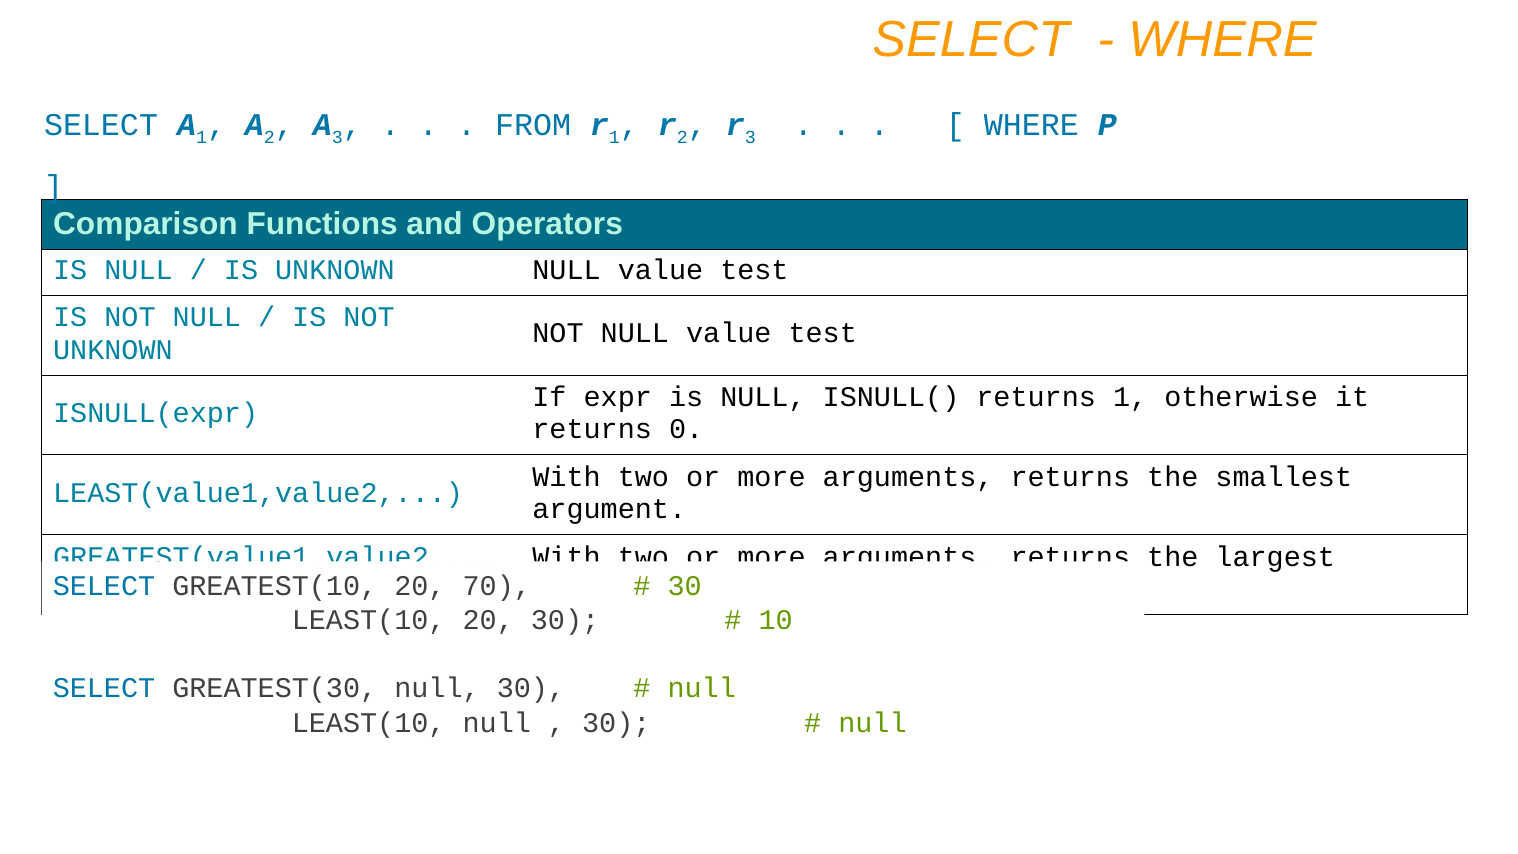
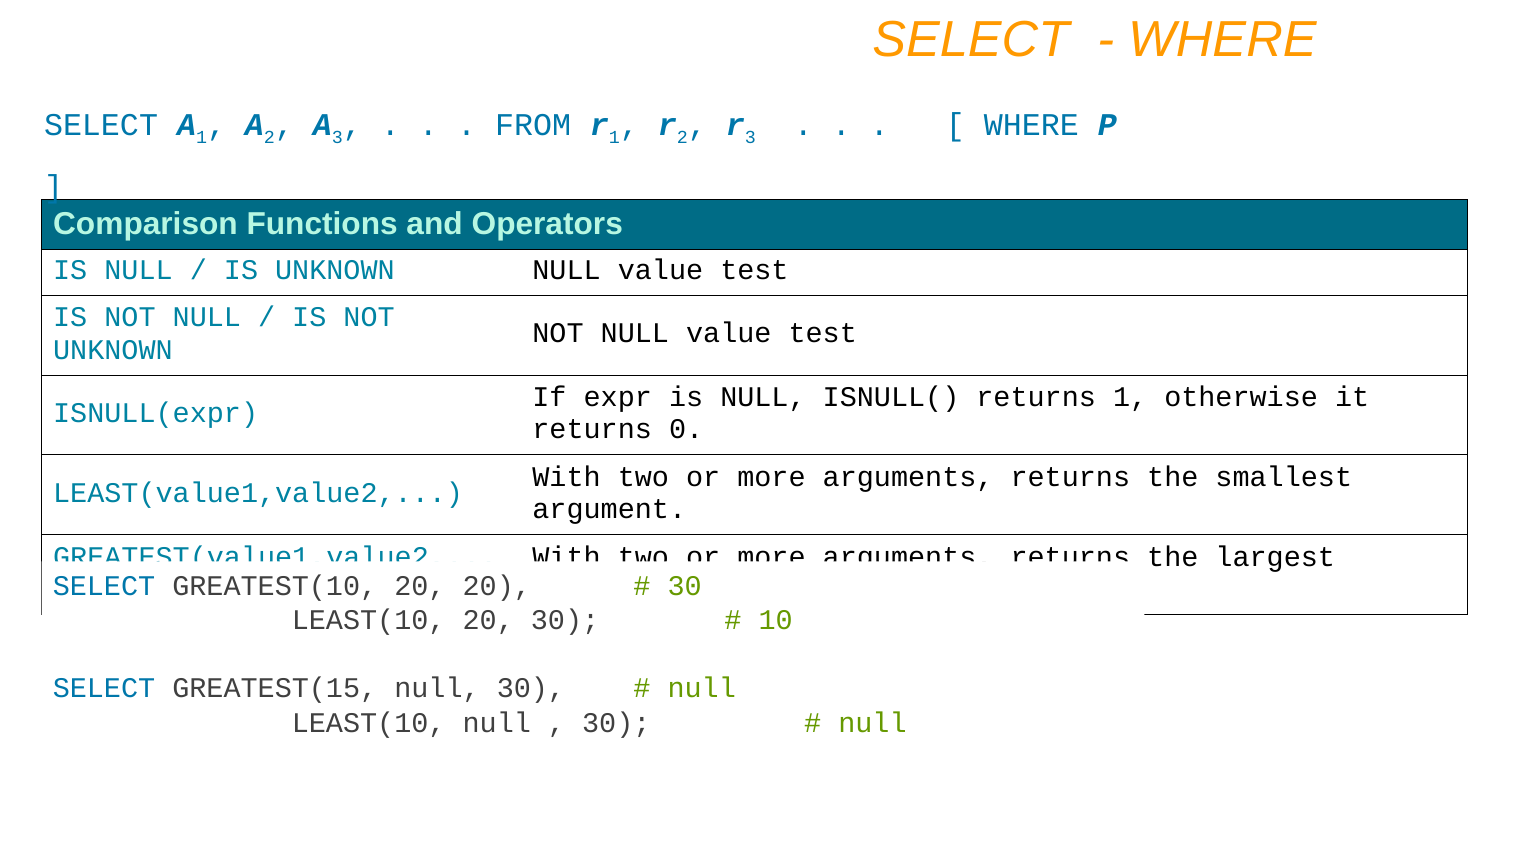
20 70: 70 -> 20 (497, 586)
GREATEST(30: GREATEST(30 -> GREATEST(15 (275, 688)
